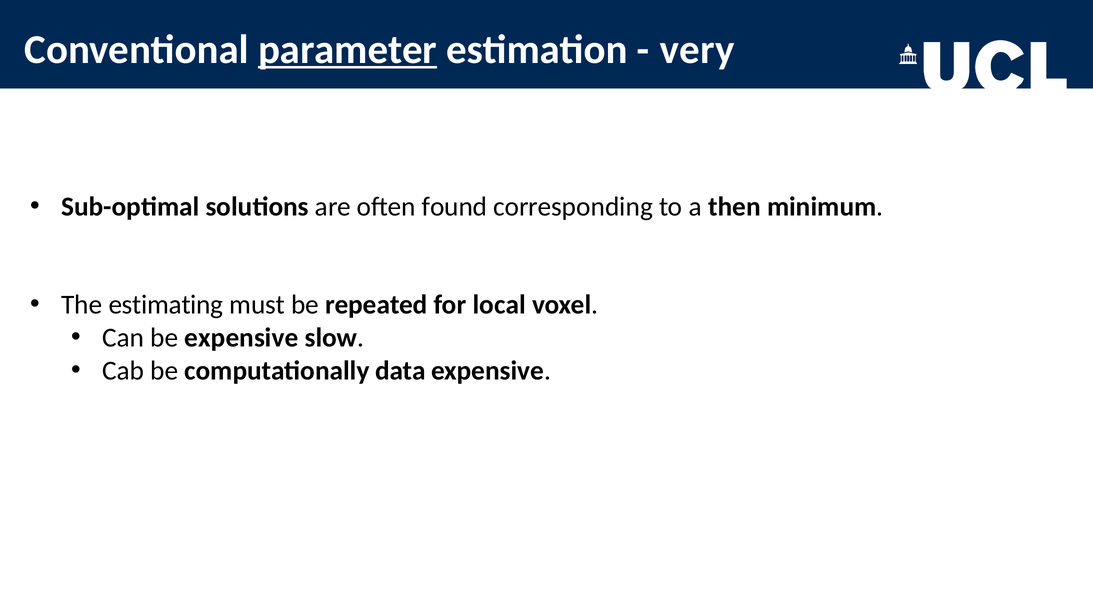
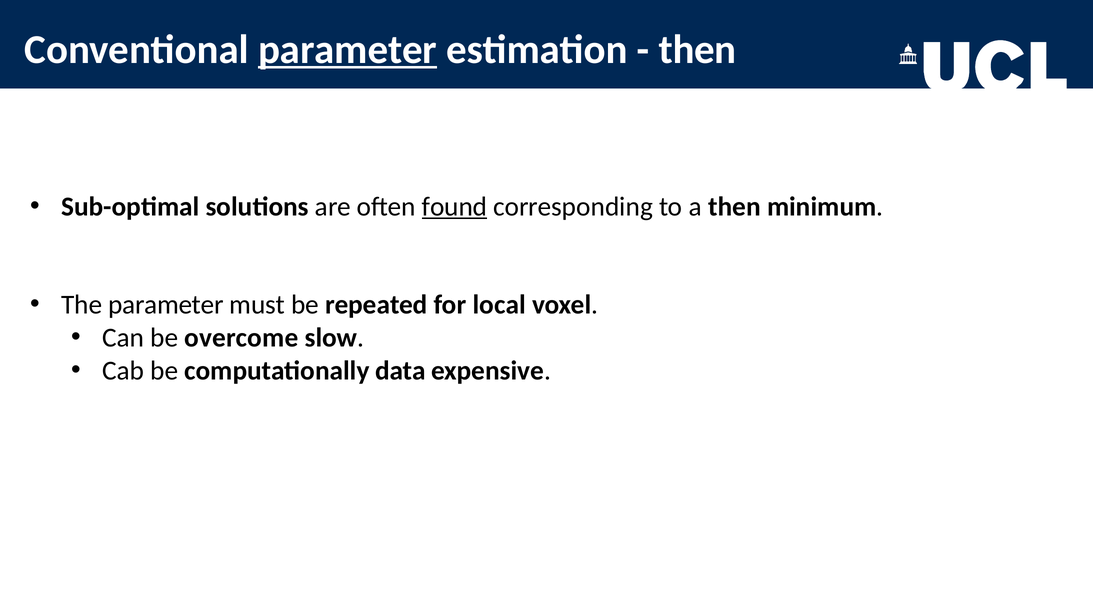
very: very -> then (698, 49)
found underline: none -> present (455, 206)
The estimating: estimating -> parameter (166, 305)
be expensive: expensive -> overcome (241, 338)
